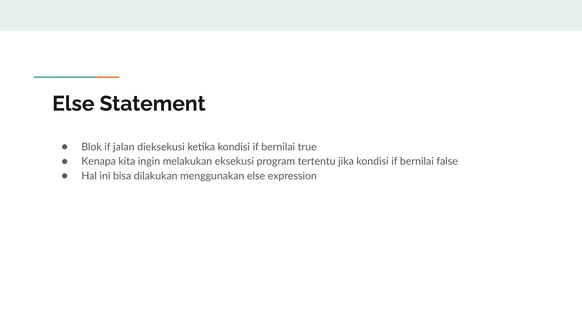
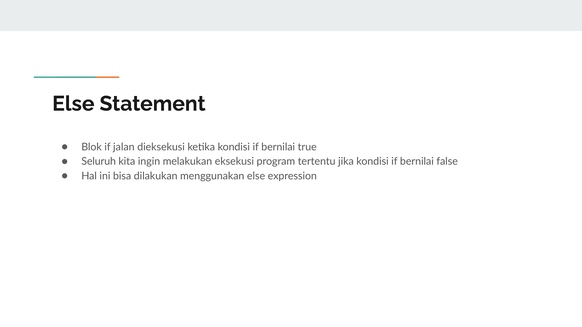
Kenapa: Kenapa -> Seluruh (99, 162)
